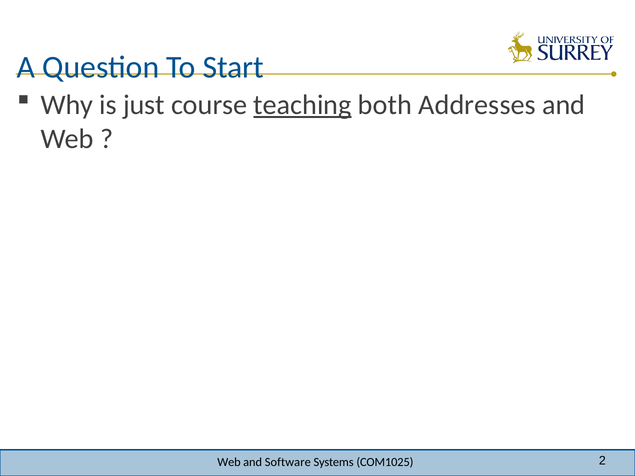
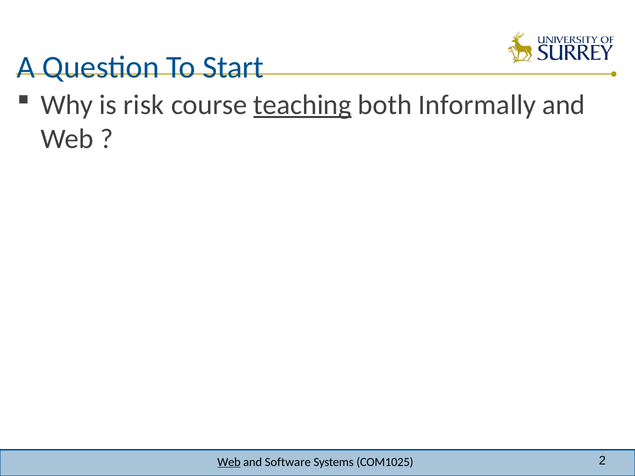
just: just -> risk (144, 105)
Addresses: Addresses -> Informally (477, 105)
Web underline: none -> present (229, 462)
